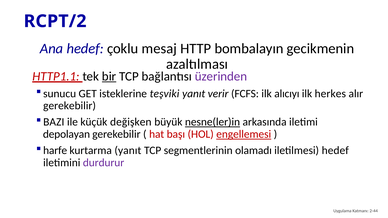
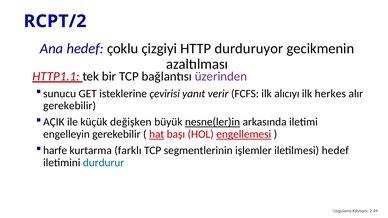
mesaj: mesaj -> çizgiyi (159, 49)
bombalayın: bombalayın -> durduruyor (249, 49)
bir underline: present -> none (109, 77)
teşviki: teşviki -> çevirisi (165, 94)
BAZI: BAZI -> AÇIK (54, 122)
depolayan: depolayan -> engelleyin (66, 134)
hat underline: none -> present (157, 134)
kurtarma yanıt: yanıt -> farklı (128, 151)
olamadı: olamadı -> işlemler (253, 151)
durdurur colour: purple -> blue (104, 163)
